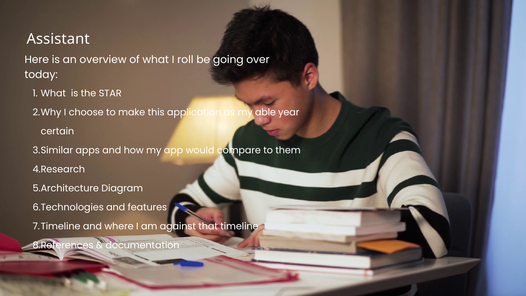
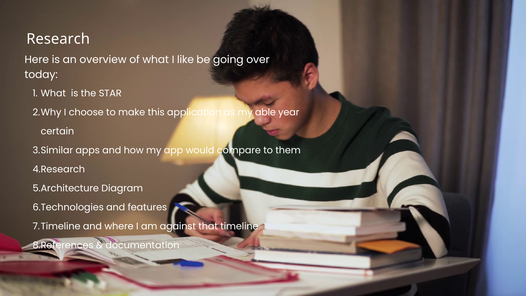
Assistant: Assistant -> Research (58, 39)
roll: roll -> like (185, 60)
